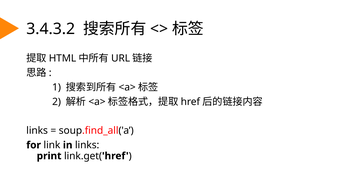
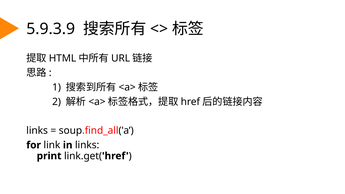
3.4.3.2: 3.4.3.2 -> 5.9.3.9 (51, 29)
